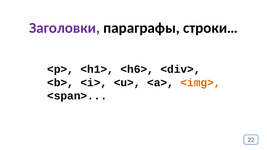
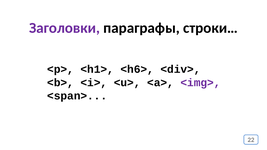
<img> colour: orange -> purple (201, 83)
